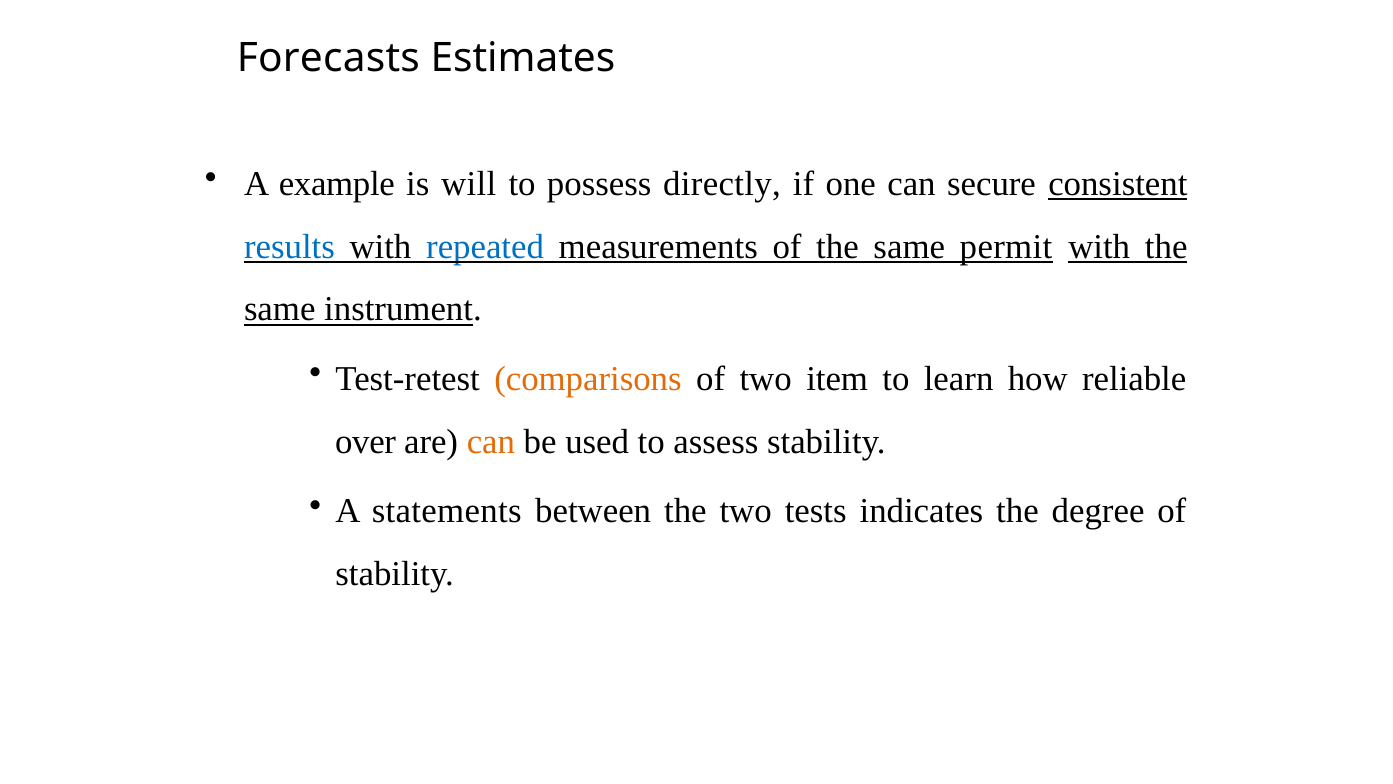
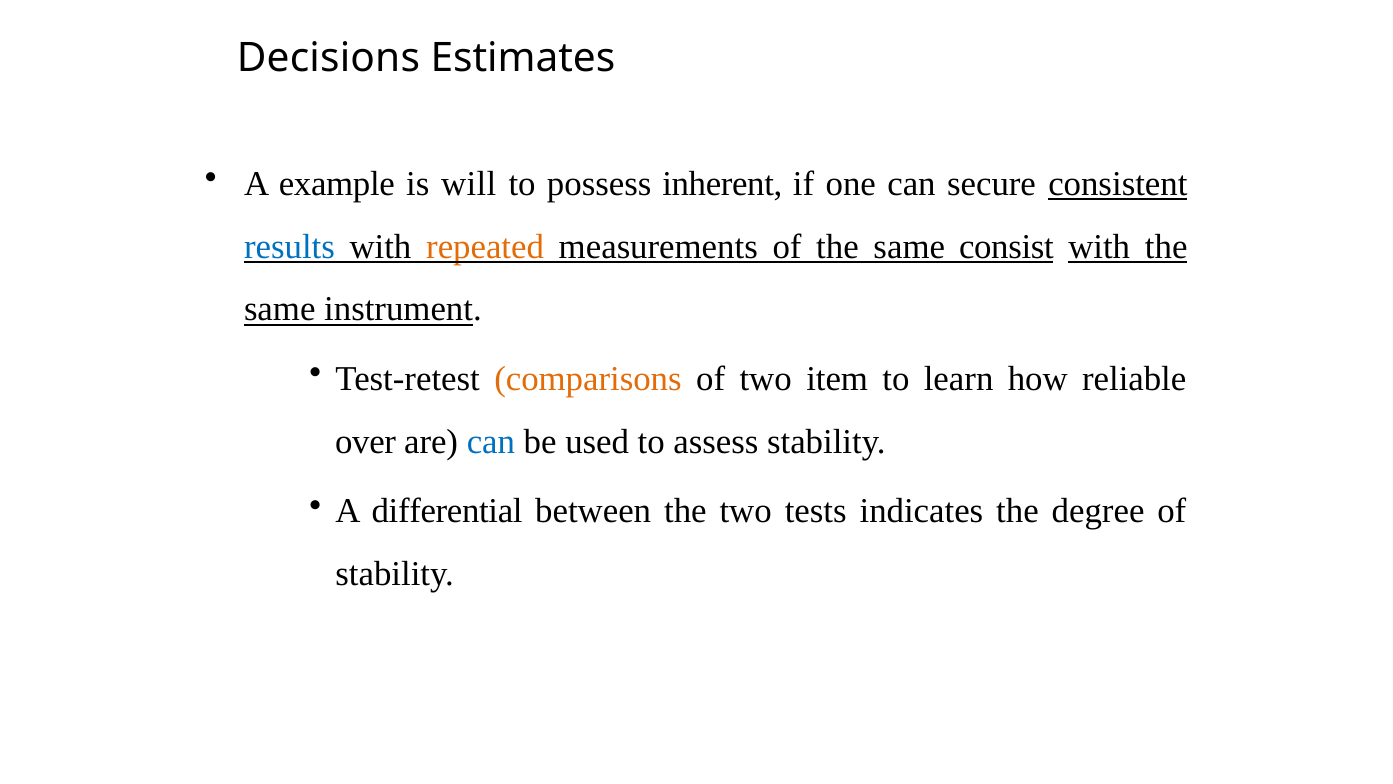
Forecasts: Forecasts -> Decisions (328, 58)
directly: directly -> inherent (722, 184)
repeated colour: blue -> orange (485, 246)
permit: permit -> consist (1006, 246)
can colour: orange -> blue (491, 441)
statements: statements -> differential (447, 511)
